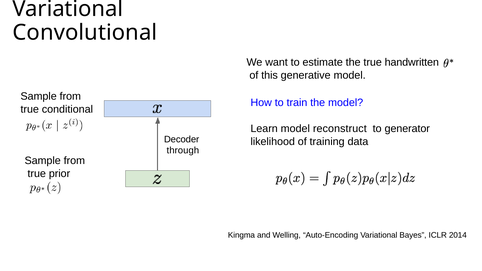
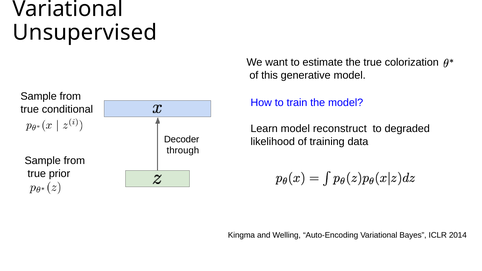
Convolutional: Convolutional -> Unsupervised (85, 33)
handwritten: handwritten -> colorization (412, 62)
generator: generator -> degraded (407, 129)
